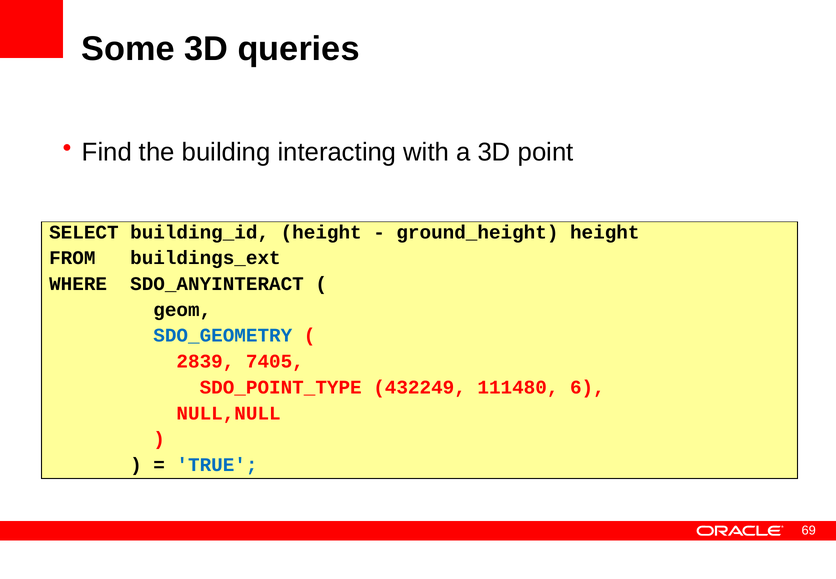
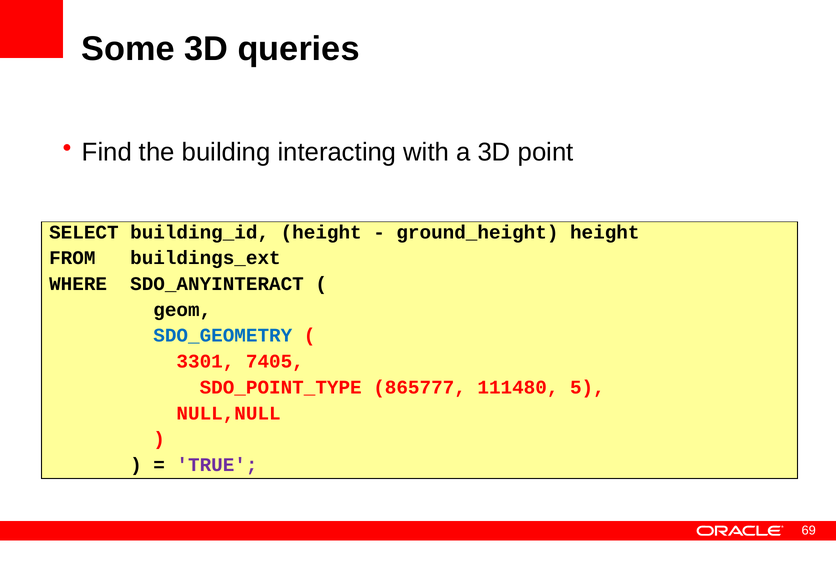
2839: 2839 -> 3301 (205, 361)
432249: 432249 -> 865777 (420, 387)
6: 6 -> 5 (587, 387)
TRUE colour: blue -> purple (217, 465)
